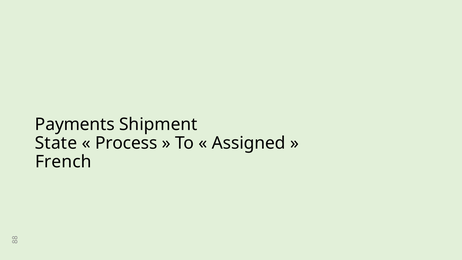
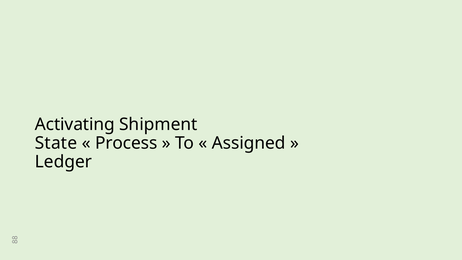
Payments: Payments -> Activating (75, 124)
French: French -> Ledger (63, 162)
